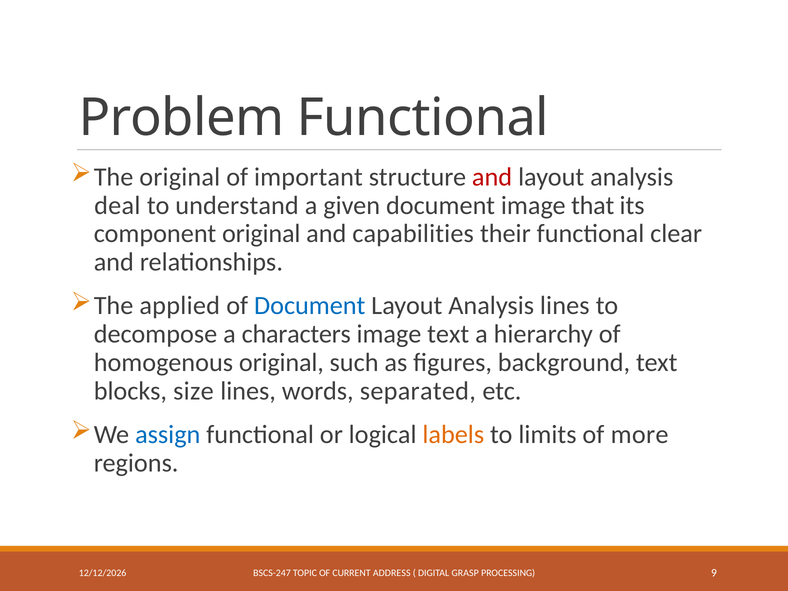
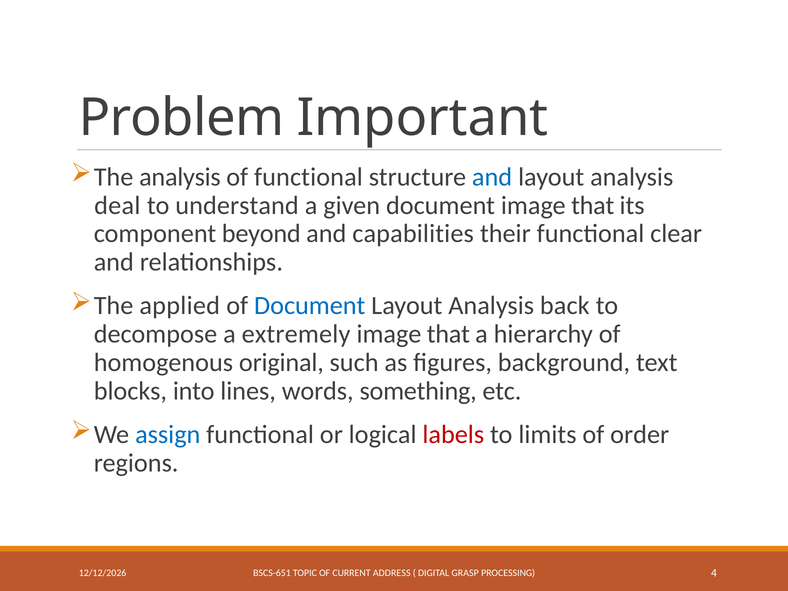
Problem Functional: Functional -> Important (423, 118)
The original: original -> analysis (180, 177)
of important: important -> functional (308, 177)
and colour: red -> blue (492, 177)
component original: original -> beyond (261, 234)
Analysis lines: lines -> back (565, 306)
characters: characters -> extremely (296, 334)
text: text -> that (448, 334)
size: size -> into (194, 391)
separated: separated -> something (418, 391)
labels colour: orange -> red (453, 435)
more: more -> order (640, 435)
BSCS-247: BSCS-247 -> BSCS-651 (272, 573)
9: 9 -> 4 (714, 573)
